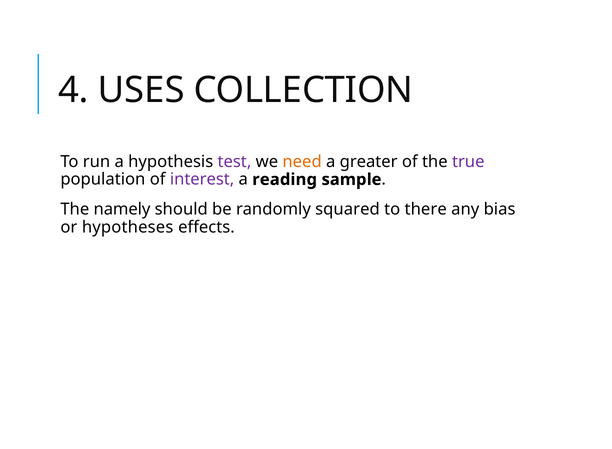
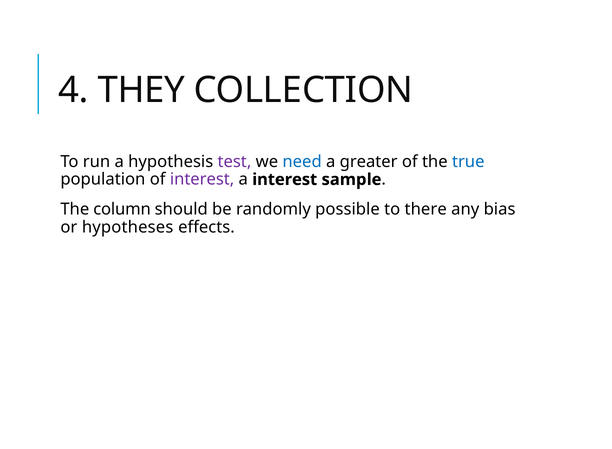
USES: USES -> THEY (141, 90)
need colour: orange -> blue (302, 161)
true colour: purple -> blue (468, 161)
a reading: reading -> interest (285, 179)
namely: namely -> column (122, 209)
squared: squared -> possible (347, 209)
